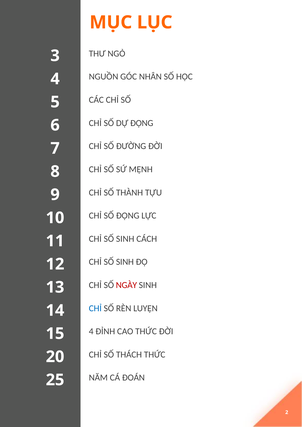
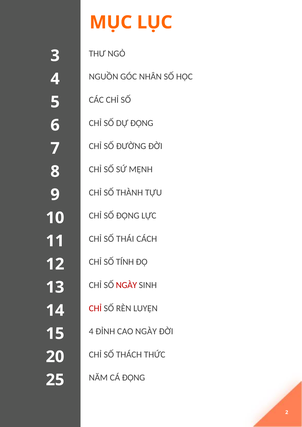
11 CHỈ SỐ SINH: SINH -> THÁI (125, 239)
12 CHỈ SỐ SINH: SINH -> TÍNH (125, 262)
CHỈ colour: blue -> red (95, 308)
CAO THỨC: THỨC -> NGÀY (146, 331)
CÁ ĐOÁN: ĐOÁN -> ĐỘNG (133, 378)
